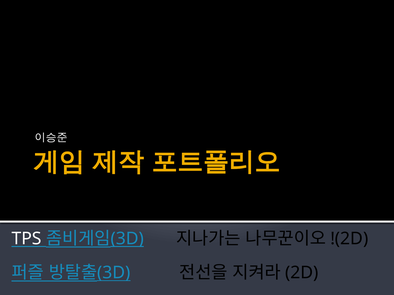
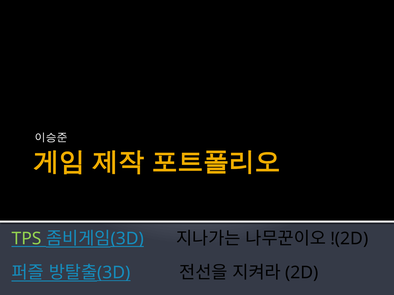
TPS colour: white -> light green (27, 239)
